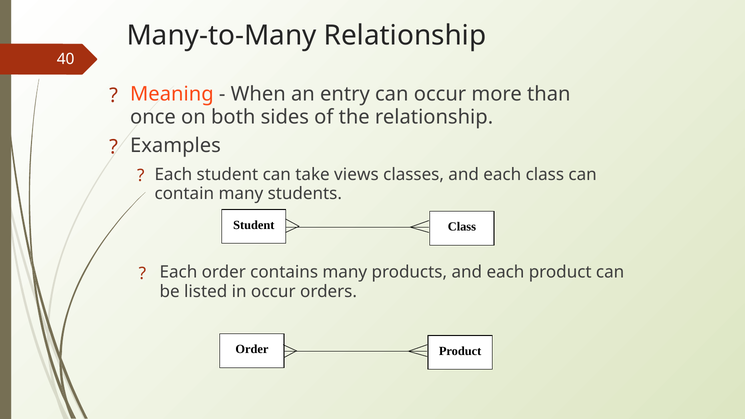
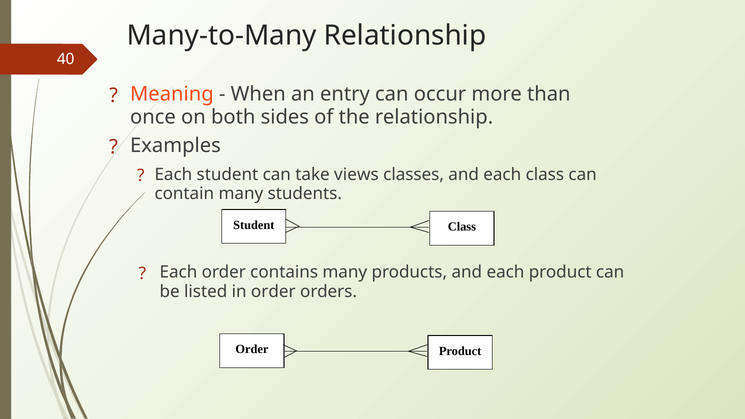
in occur: occur -> order (273, 292)
